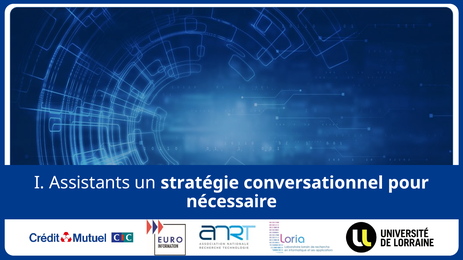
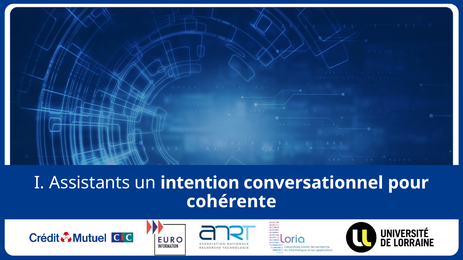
stratégie: stratégie -> intention (200, 183)
nécessaire: nécessaire -> cohérente (231, 202)
